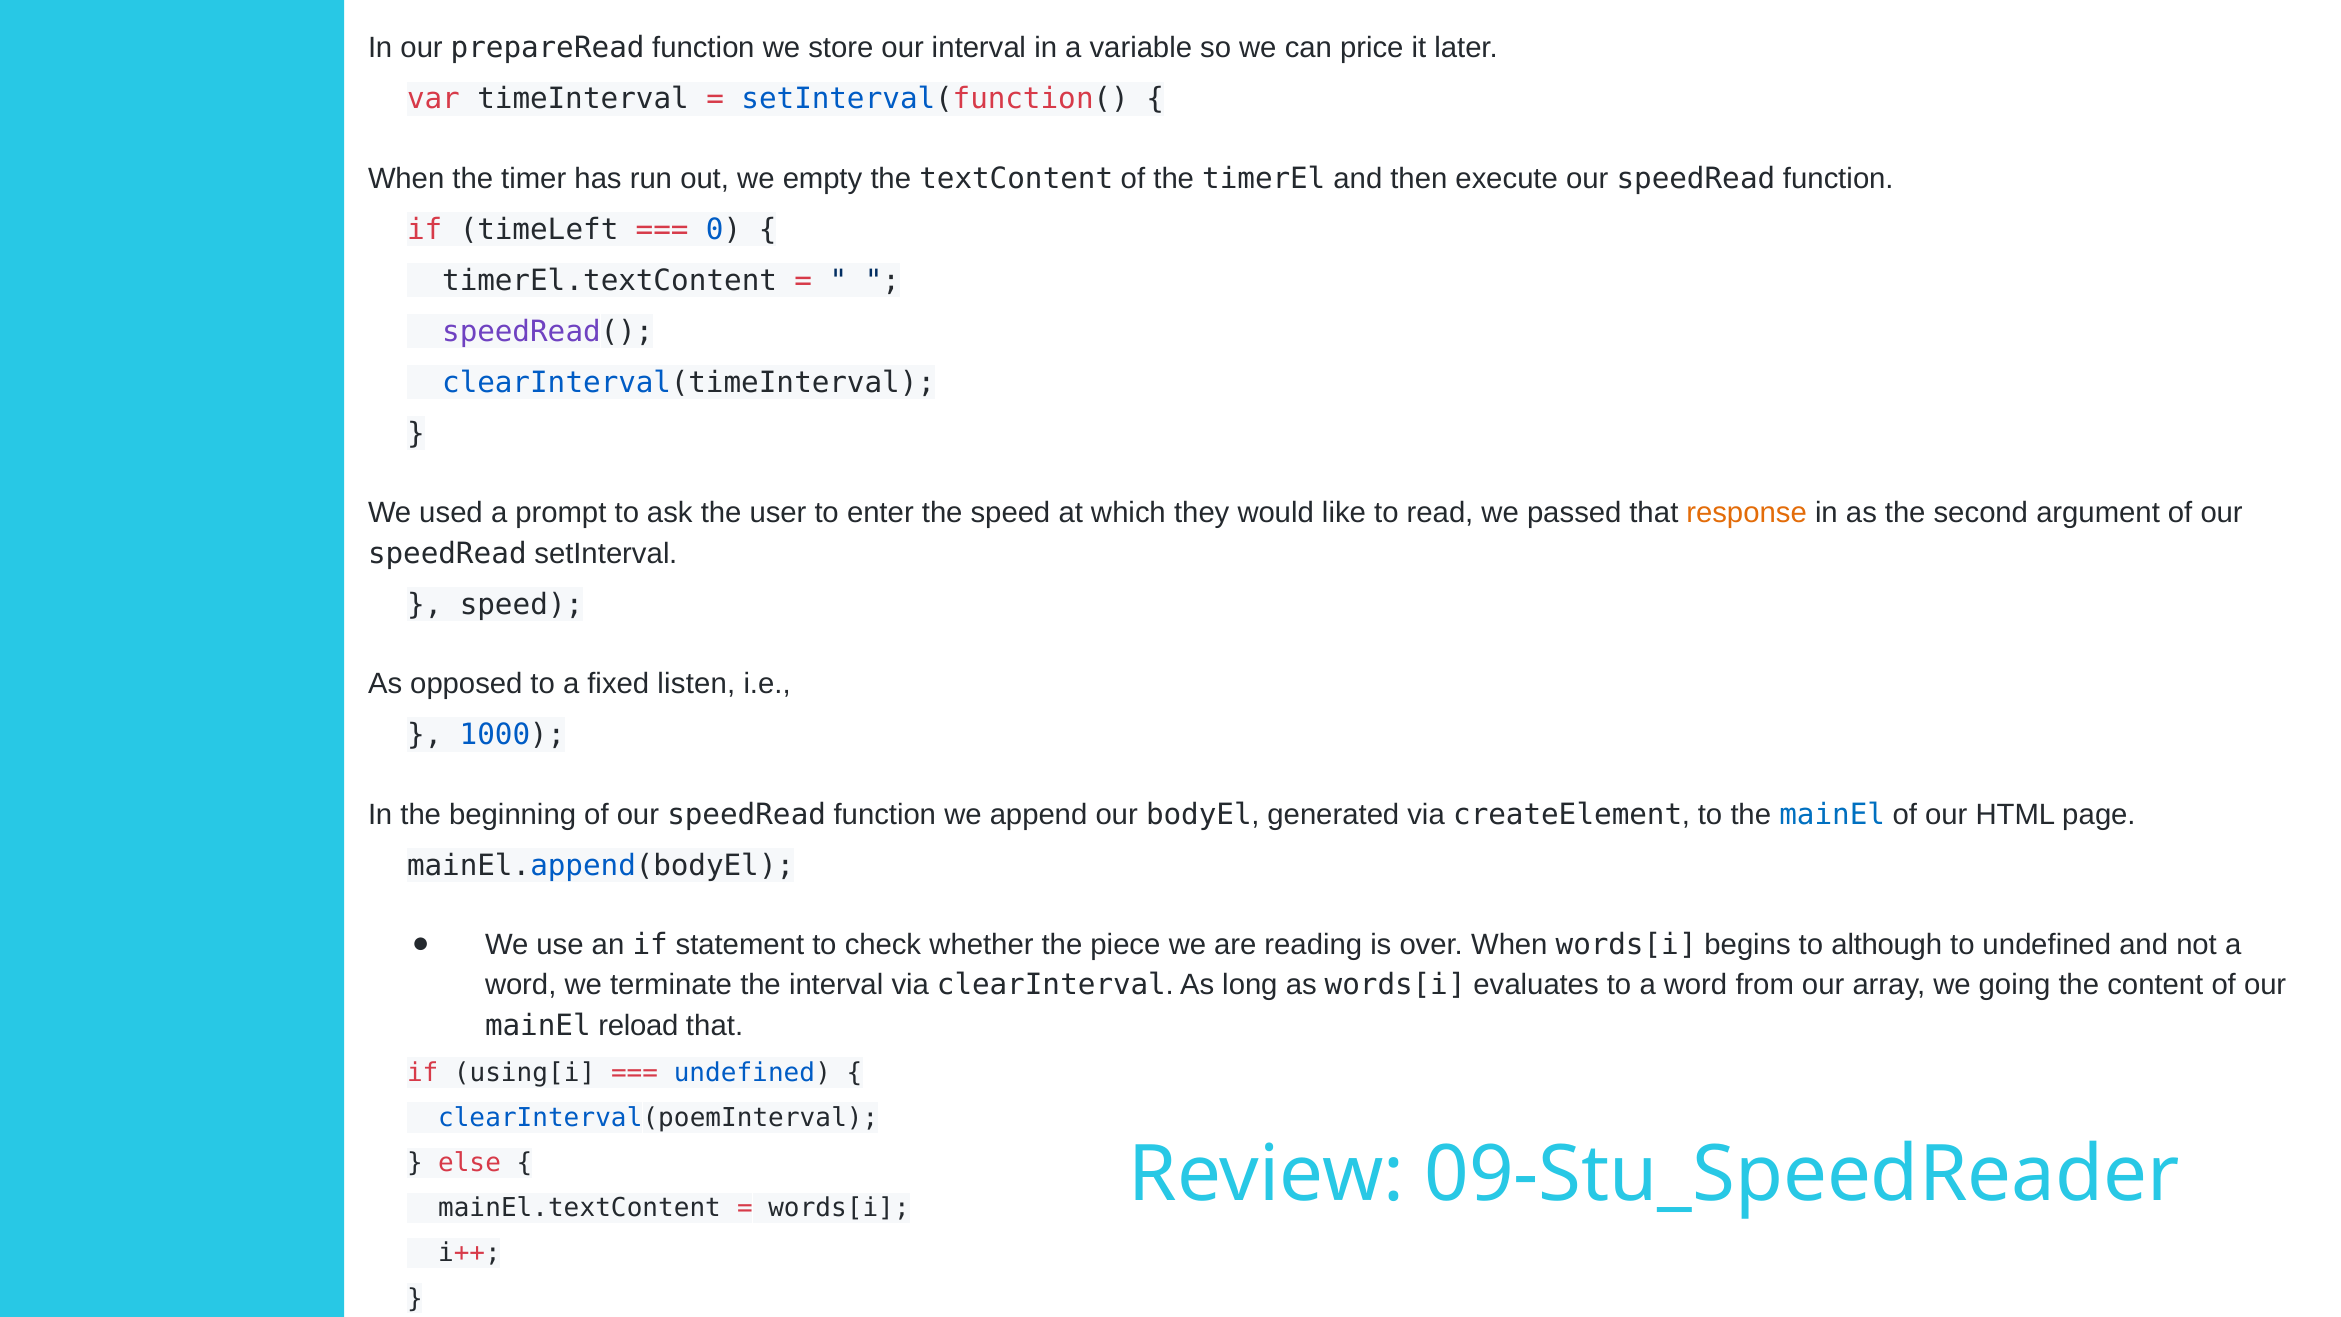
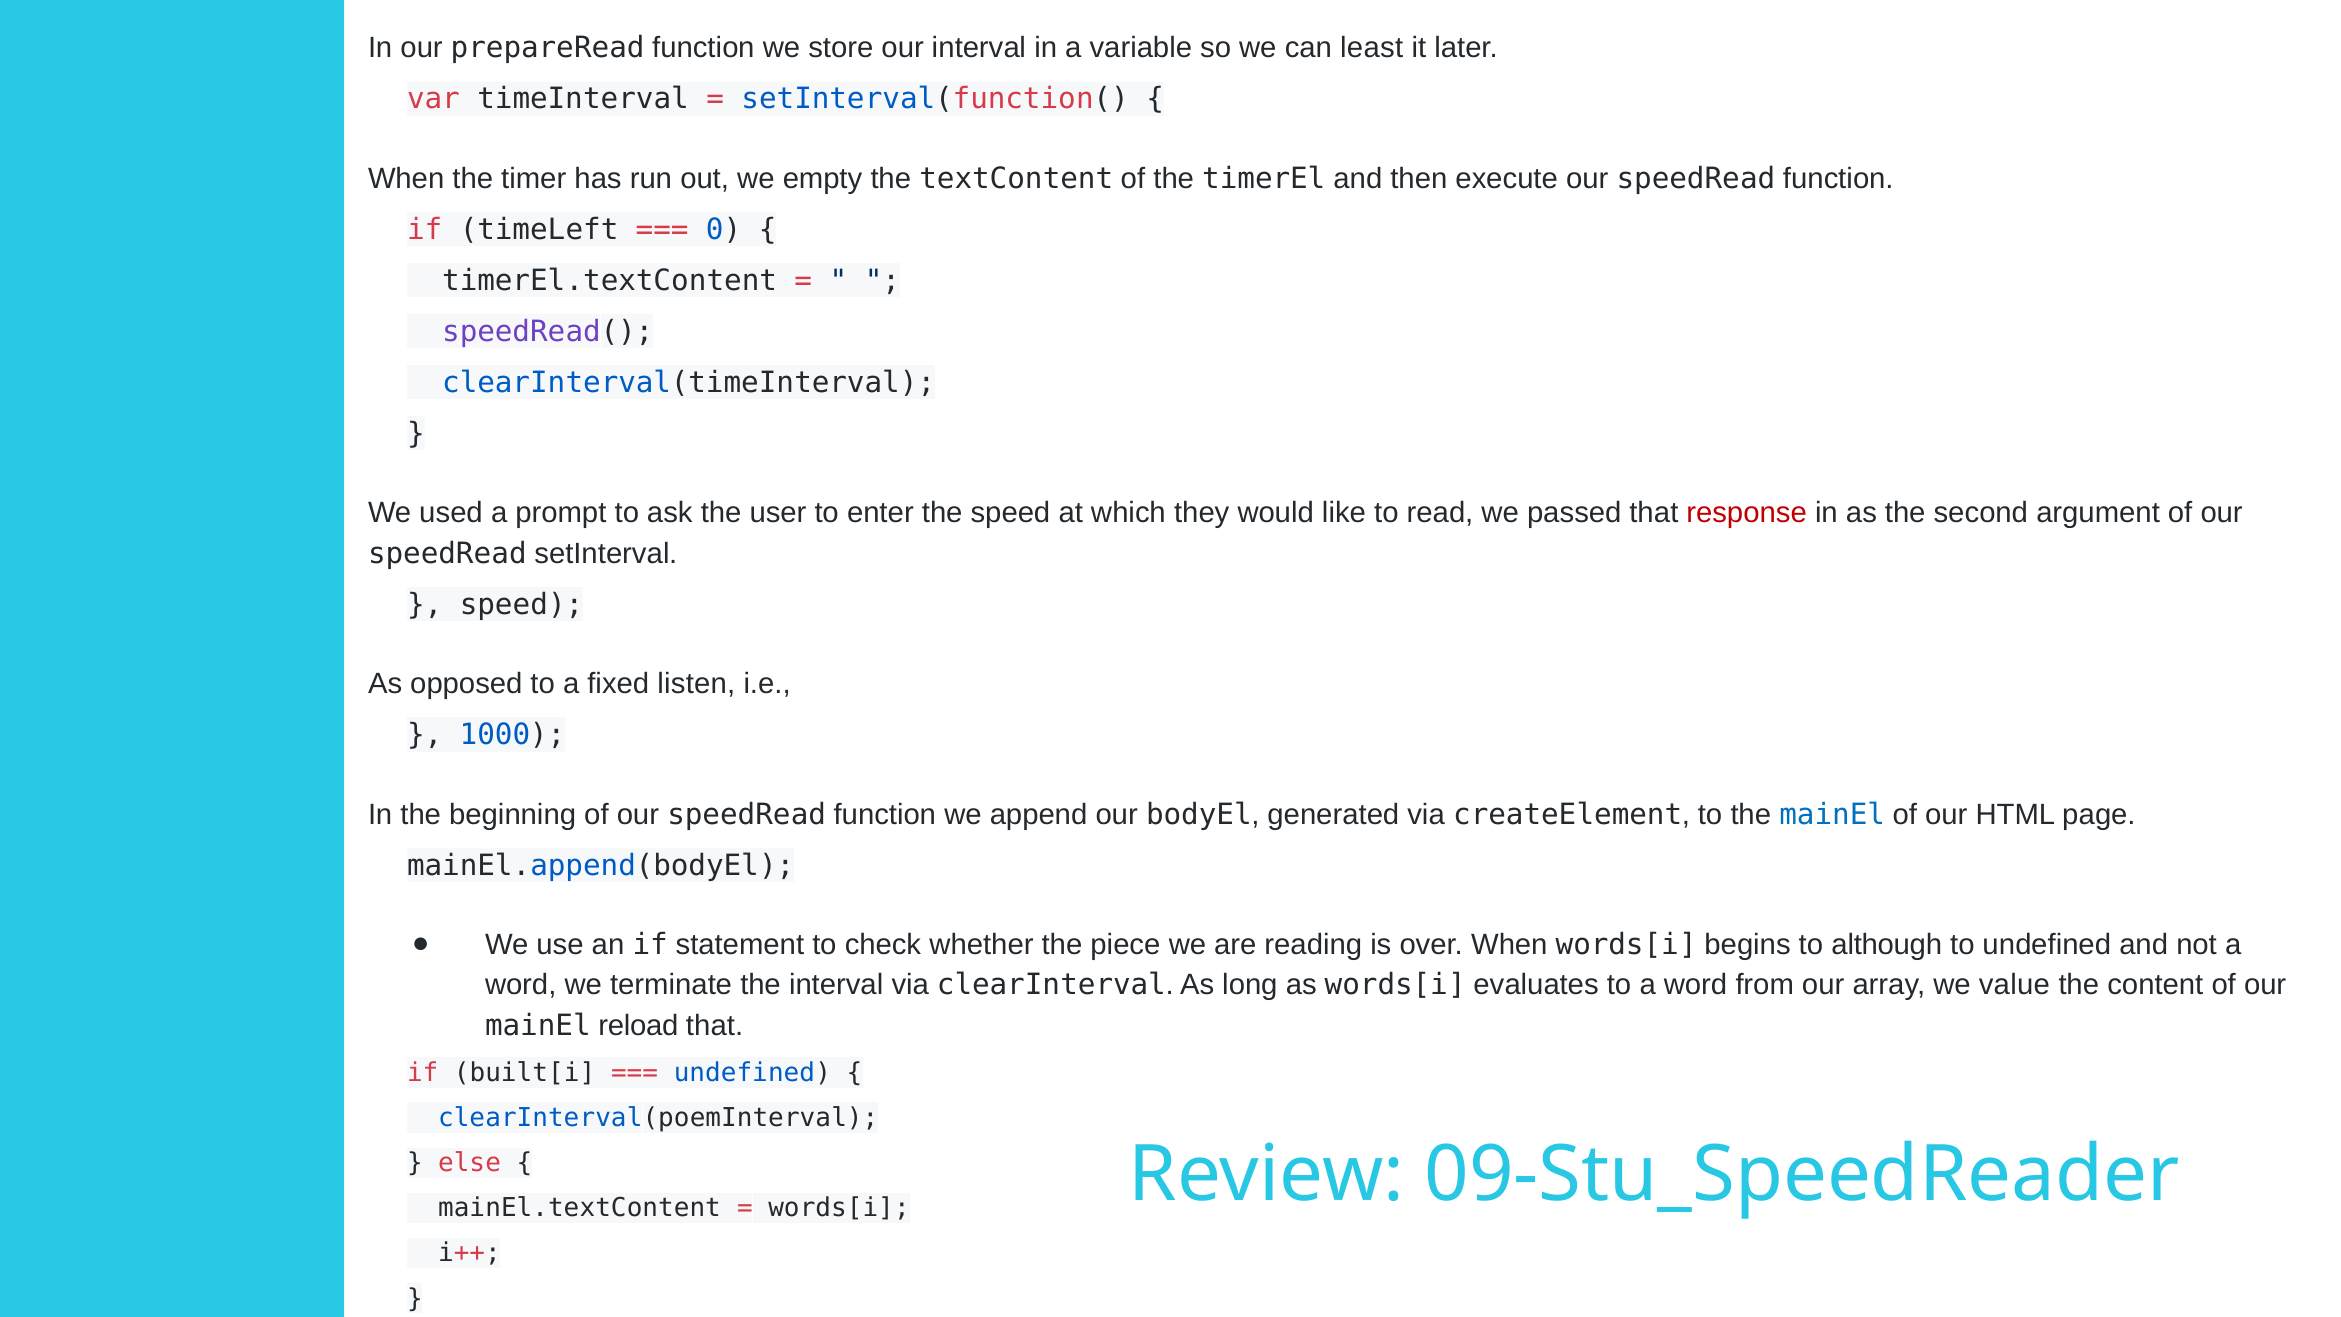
price: price -> least (1372, 48)
response colour: orange -> red (1747, 513)
going: going -> value (2014, 985)
using[i: using[i -> built[i (525, 1073)
